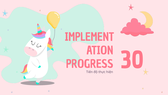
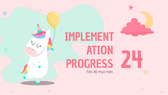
30: 30 -> 24 (132, 60)
